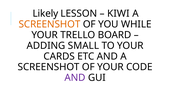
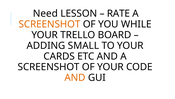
Likely: Likely -> Need (45, 13)
KIWI: KIWI -> RATE (118, 13)
AND colour: purple -> orange (75, 77)
